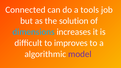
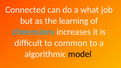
tools: tools -> what (90, 10)
solution: solution -> learning (74, 21)
improves: improves -> common (71, 43)
model colour: purple -> black (80, 54)
